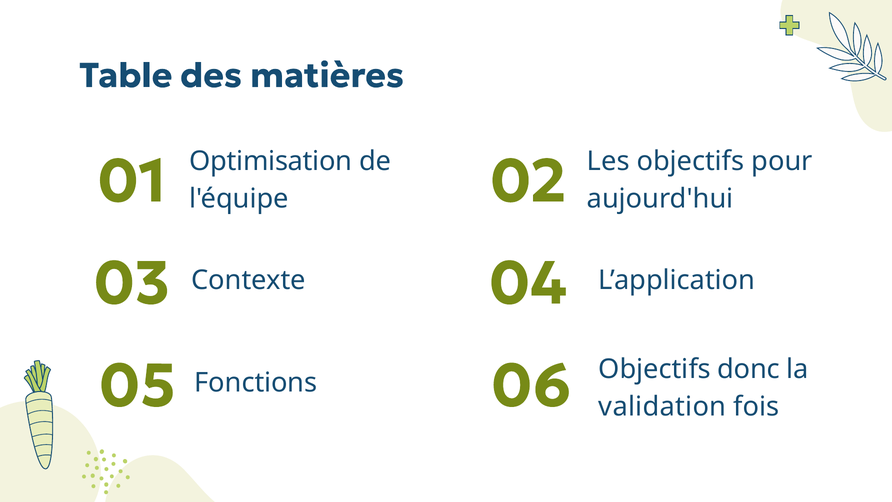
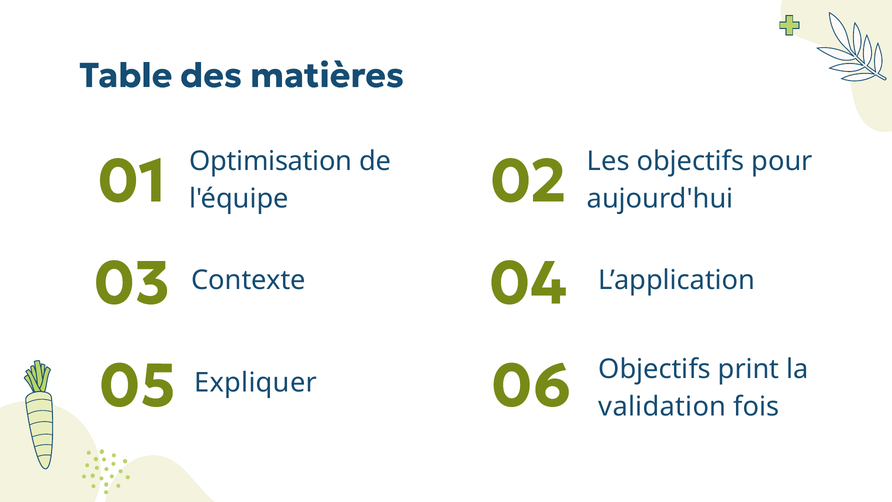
Fonctions: Fonctions -> Expliquer (256, 382)
donc: donc -> print (749, 369)
